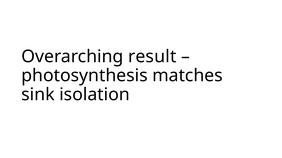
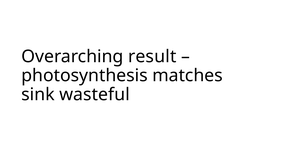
isolation: isolation -> wasteful (95, 95)
